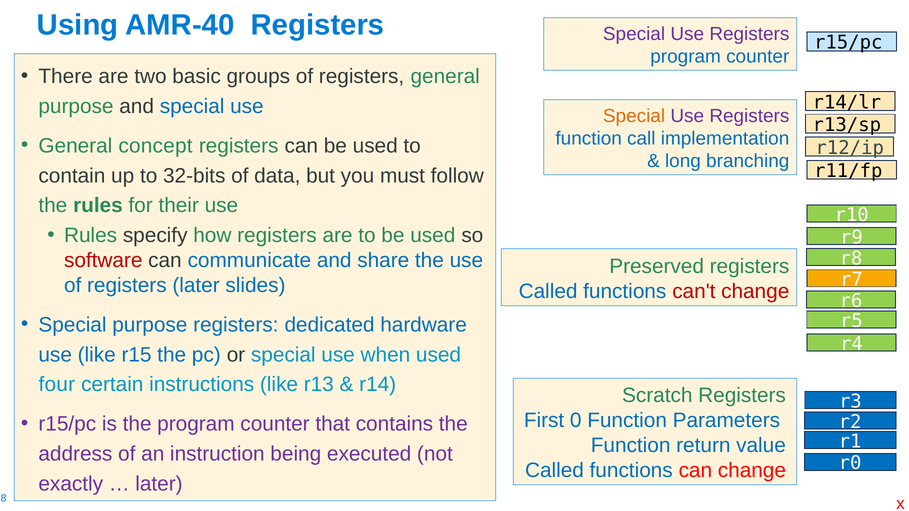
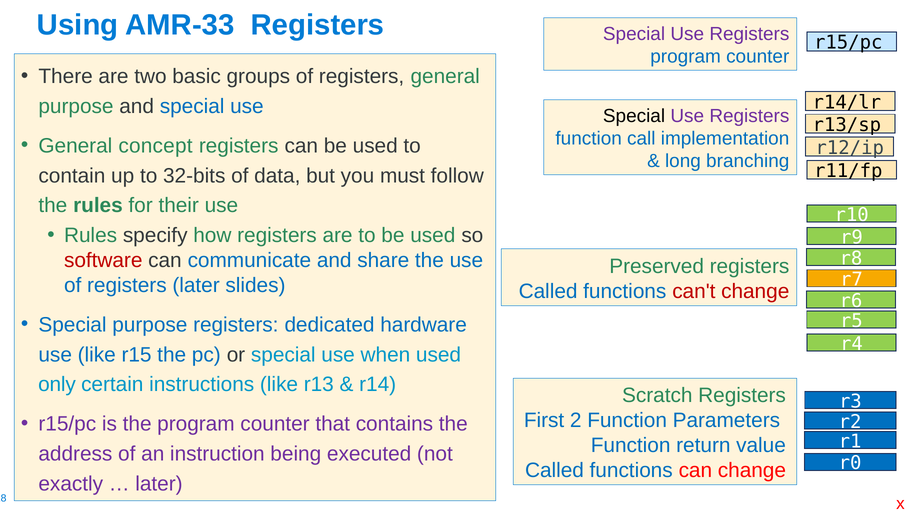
AMR-40: AMR-40 -> AMR-33 (180, 25)
Special colour: orange -> black (634, 116)
four: four -> only (57, 385)
0: 0 -> 2 (576, 421)
